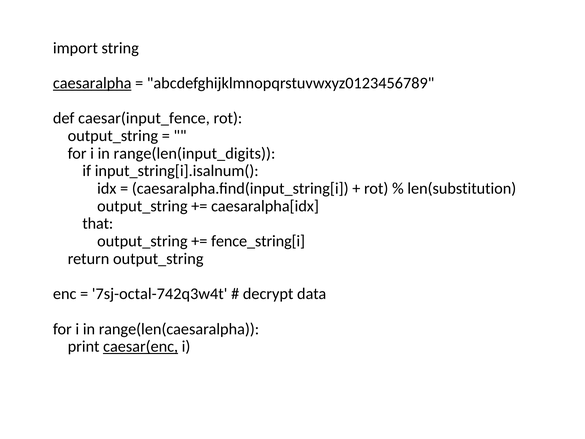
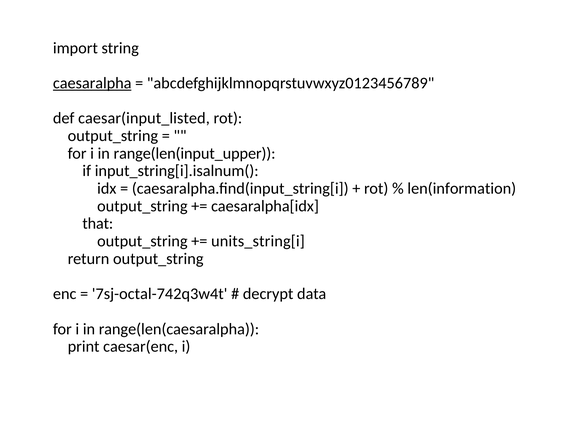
caesar(input_fence: caesar(input_fence -> caesar(input_listed (144, 118)
range(len(input_digits: range(len(input_digits -> range(len(input_upper (195, 153)
len(substitution: len(substitution -> len(information (462, 188)
fence_string[i: fence_string[i -> units_string[i (258, 241)
caesar(enc underline: present -> none (141, 346)
